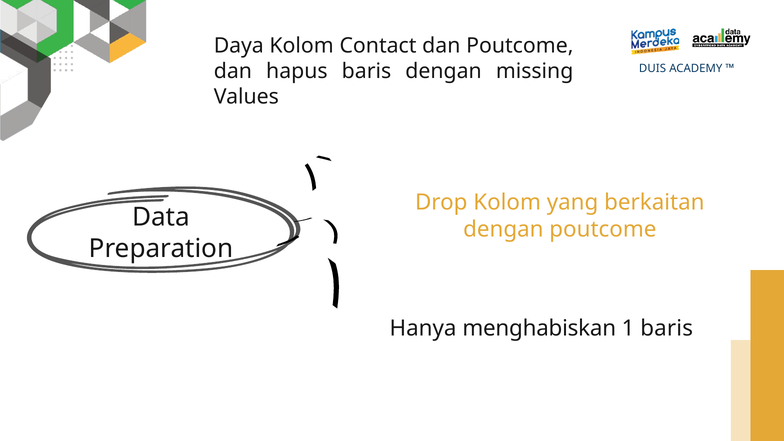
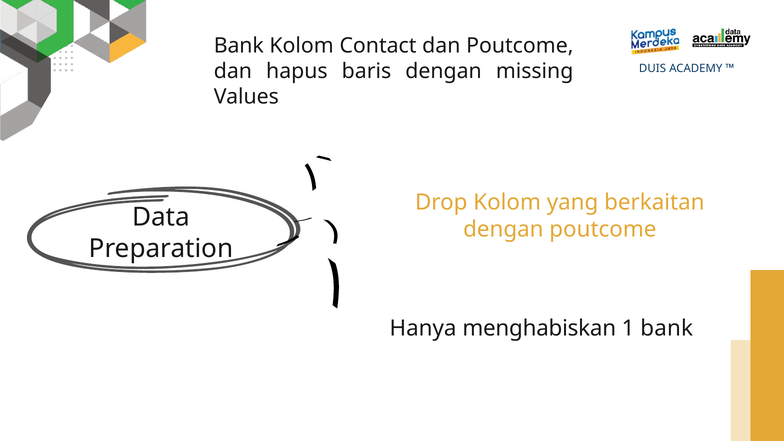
Daya: Daya -> Bank (239, 46)
1 baris: baris -> bank (667, 328)
